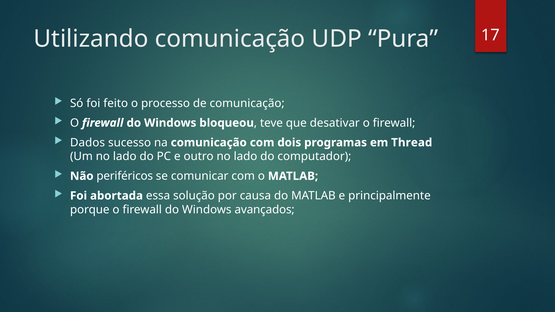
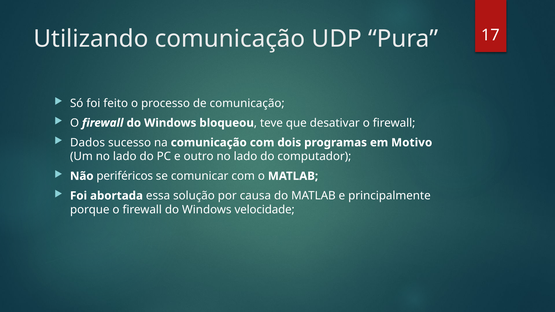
Thread: Thread -> Motivo (412, 143)
avançados: avançados -> velocidade (265, 210)
